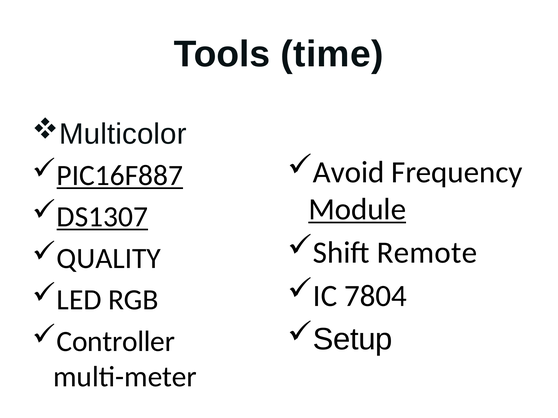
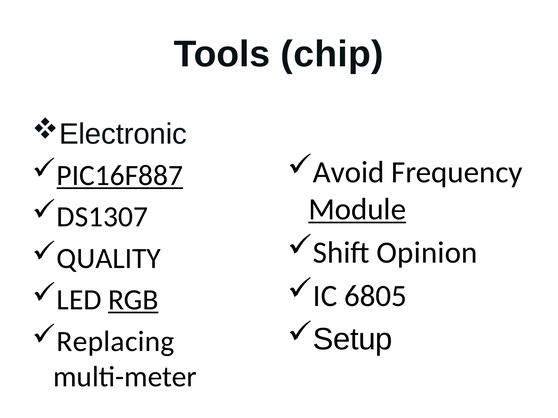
time: time -> chip (332, 54)
Multicolor: Multicolor -> Electronic (123, 134)
DS1307 underline: present -> none (102, 217)
Remote: Remote -> Opinion (427, 253)
7804: 7804 -> 6805 (376, 296)
RGB underline: none -> present (133, 300)
Controller: Controller -> Replacing (116, 342)
